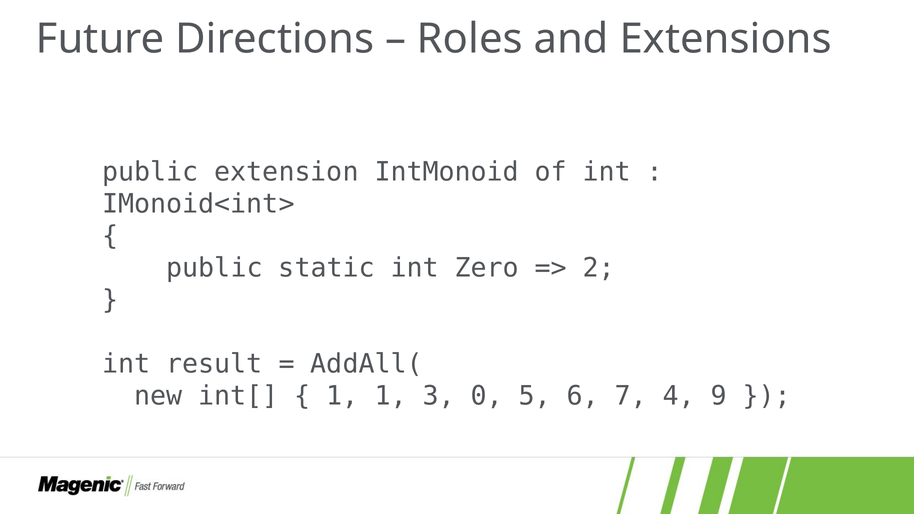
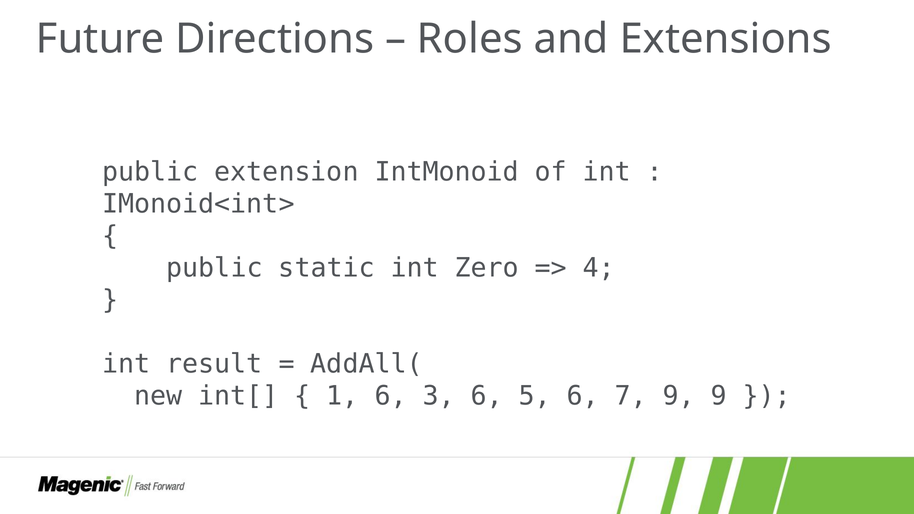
2: 2 -> 4 (599, 268)
1 1: 1 -> 6 (391, 396)
3 0: 0 -> 6 (487, 396)
7 4: 4 -> 9 (679, 396)
